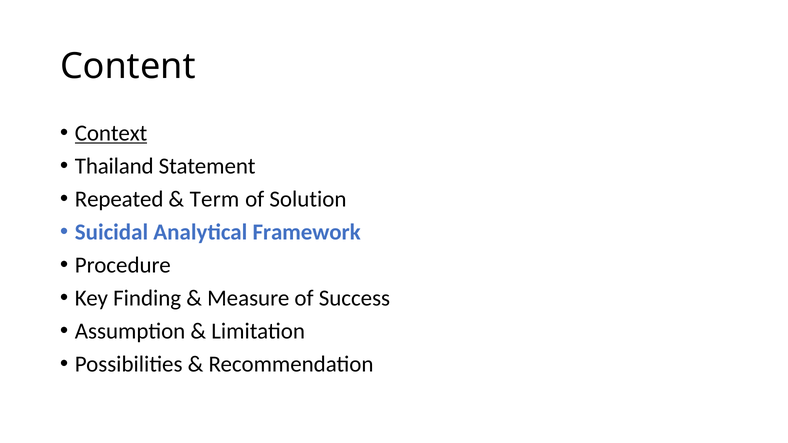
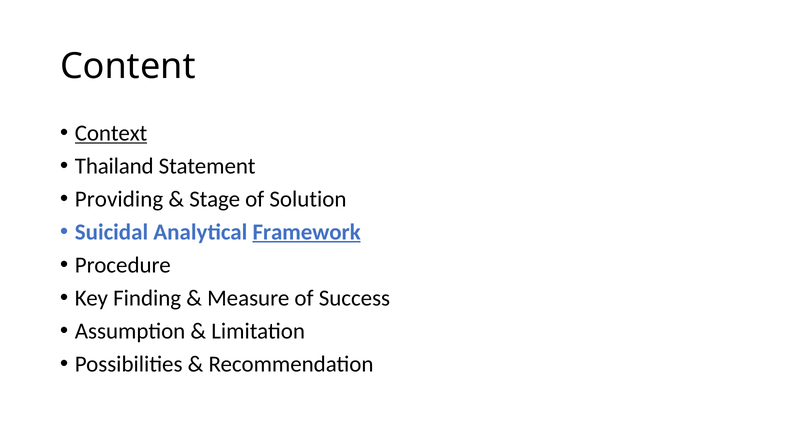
Repeated: Repeated -> Providing (119, 199)
Term: Term -> Stage (215, 199)
Framework underline: none -> present (307, 232)
